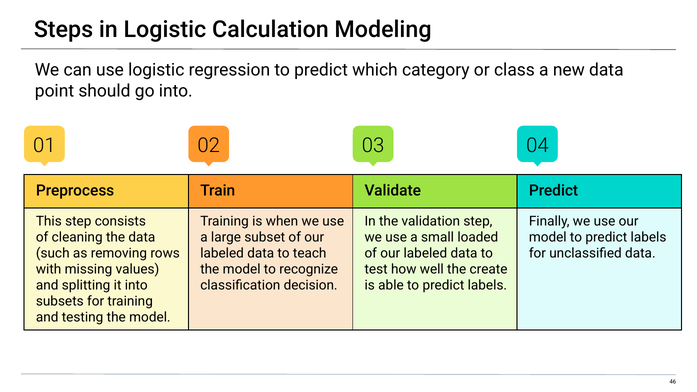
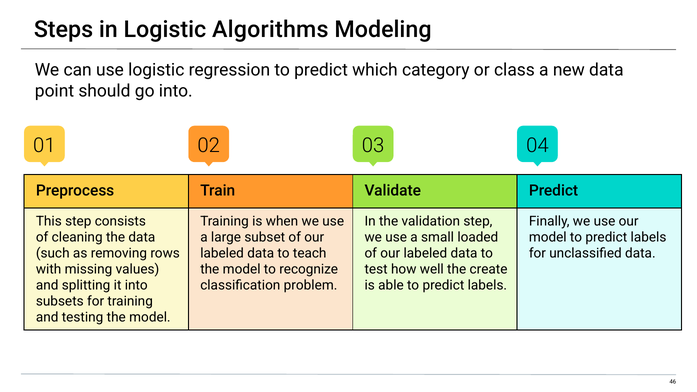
Calculation: Calculation -> Algorithms (270, 30)
decision: decision -> problem (311, 285)
